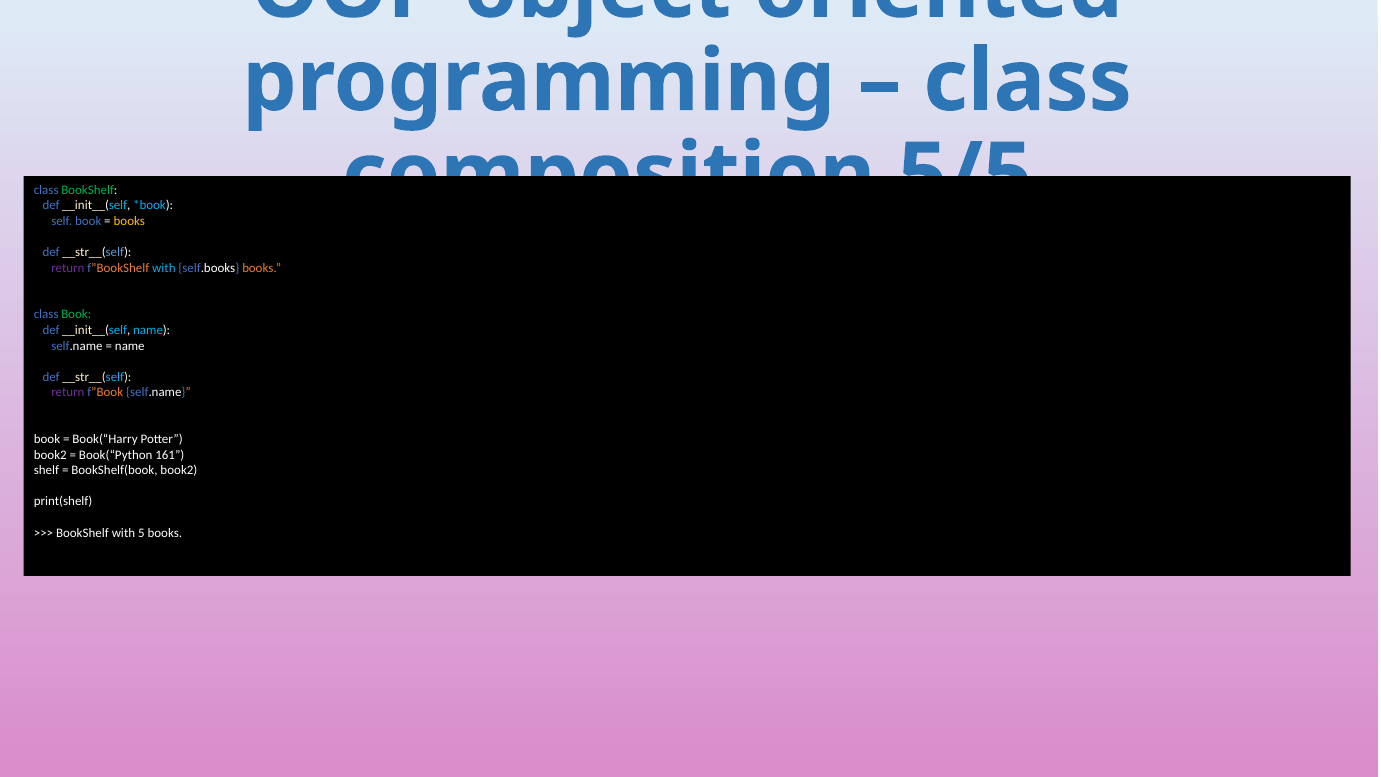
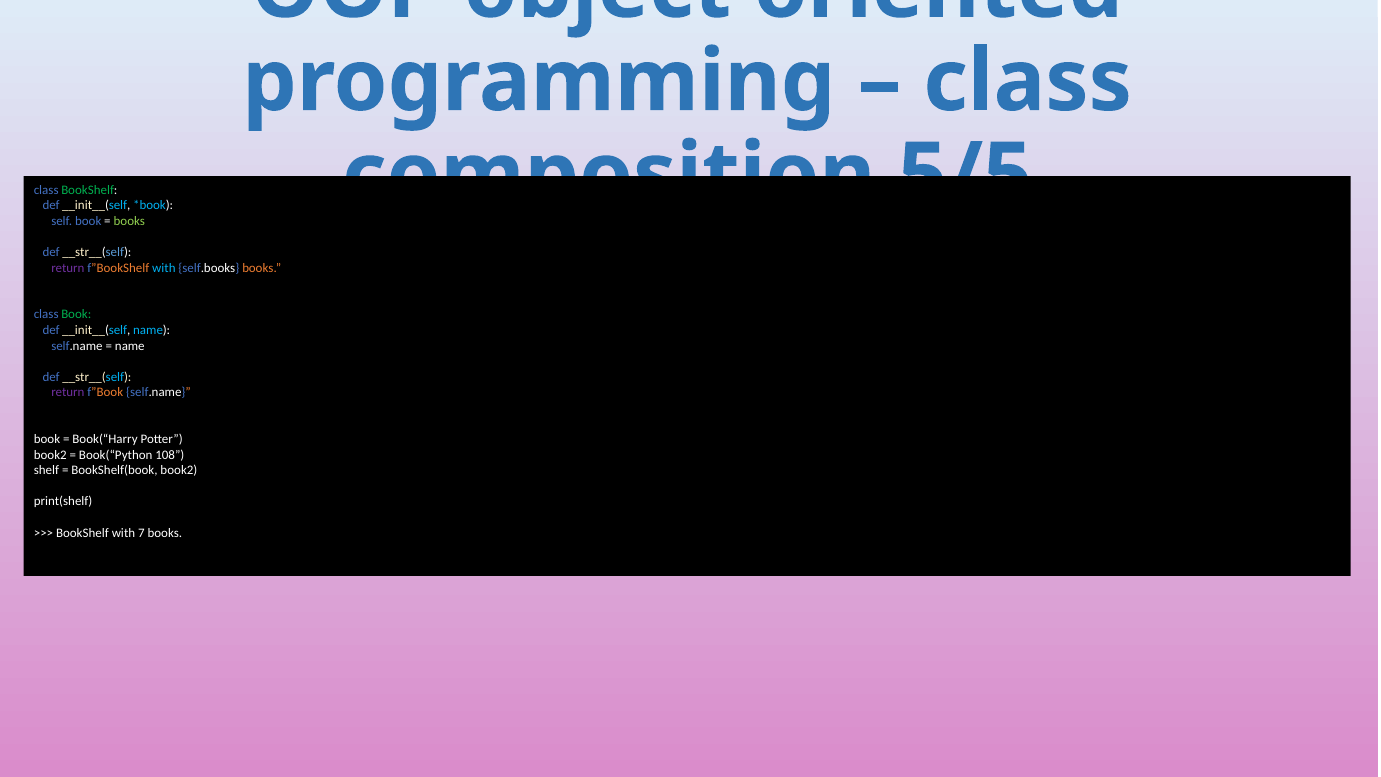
books colour: yellow -> light green (129, 221)
161: 161 -> 108 (170, 455)
5: 5 -> 7 (141, 533)
